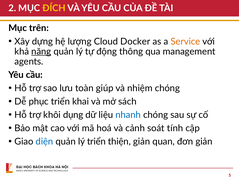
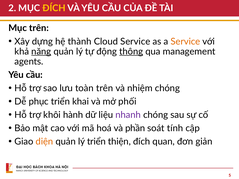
lượng: lượng -> thành (80, 41)
Cloud Docker: Docker -> Service (135, 41)
thông underline: none -> present (131, 52)
toàn giúp: giúp -> trên (105, 88)
sách: sách -> phối (127, 102)
dụng: dụng -> hành (73, 115)
nhanh colour: blue -> purple (128, 115)
cảnh: cảnh -> phần (135, 128)
diện colour: blue -> orange (44, 142)
thiện giản: giản -> đích (142, 142)
